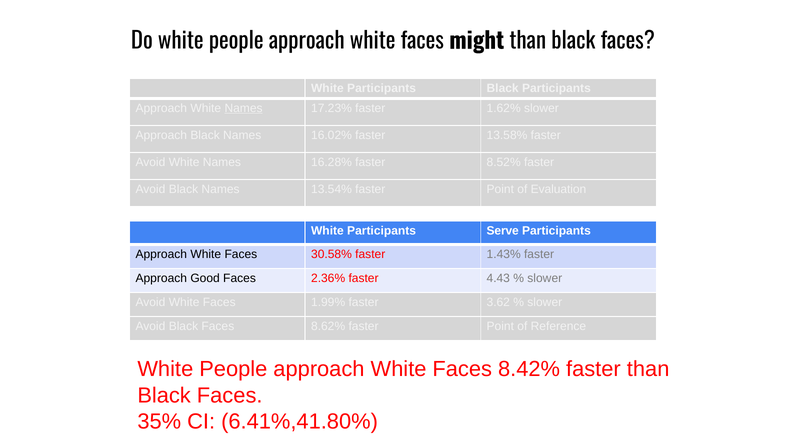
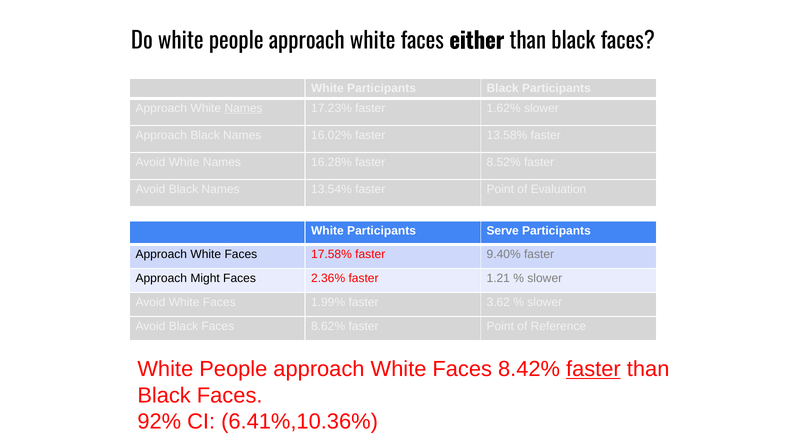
might: might -> either (477, 41)
30.58%: 30.58% -> 17.58% (331, 255)
1.43%: 1.43% -> 9.40% (504, 255)
Good: Good -> Might (205, 279)
4.43: 4.43 -> 1.21 (498, 279)
faster underline: none -> present (593, 369)
35%: 35% -> 92% (159, 422)
6.41%,41.80%: 6.41%,41.80% -> 6.41%,10.36% (300, 422)
